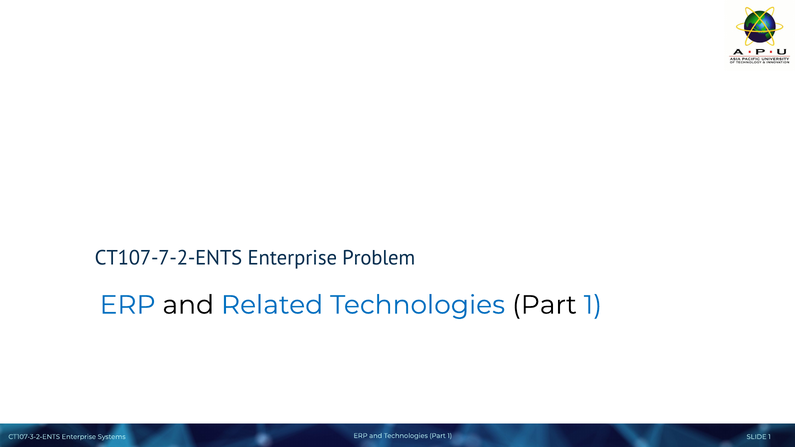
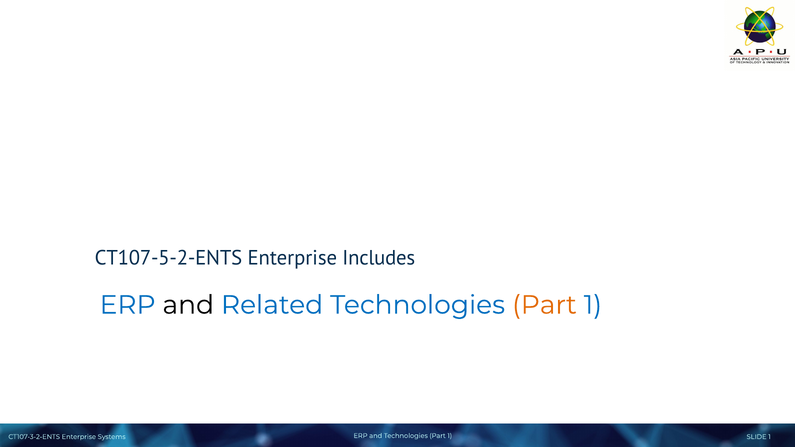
CT107-7-2-ENTS: CT107-7-2-ENTS -> CT107-5-2-ENTS (168, 258)
Problem: Problem -> Includes (379, 258)
Part colour: black -> orange (544, 305)
